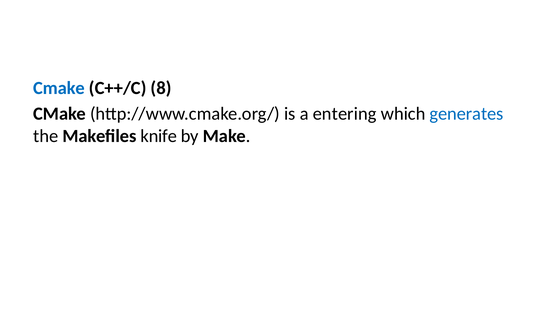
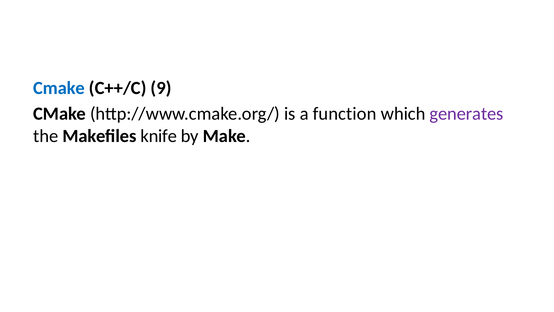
8: 8 -> 9 (161, 88)
entering: entering -> function (345, 114)
generates colour: blue -> purple (467, 114)
